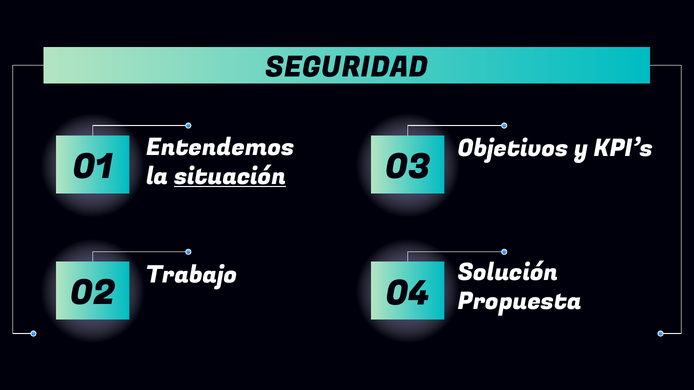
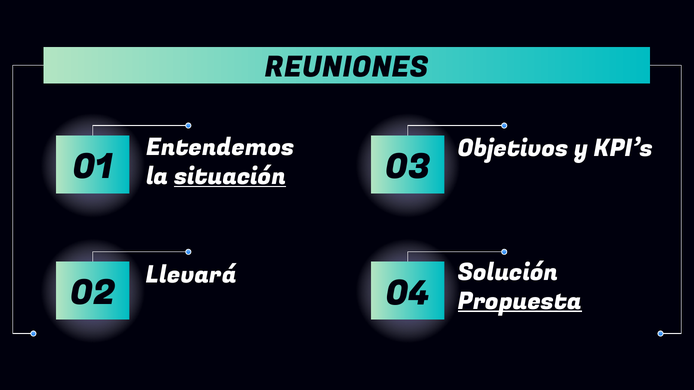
SEGURIDAD: SEGURIDAD -> REUNIONES (347, 67)
Trabajo: Trabajo -> Llevará (191, 275)
Propuesta underline: none -> present (520, 301)
